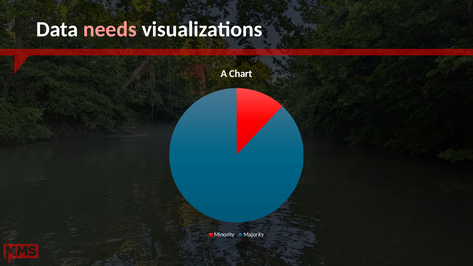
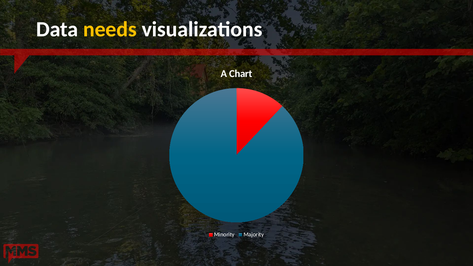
needs colour: pink -> yellow (110, 29)
